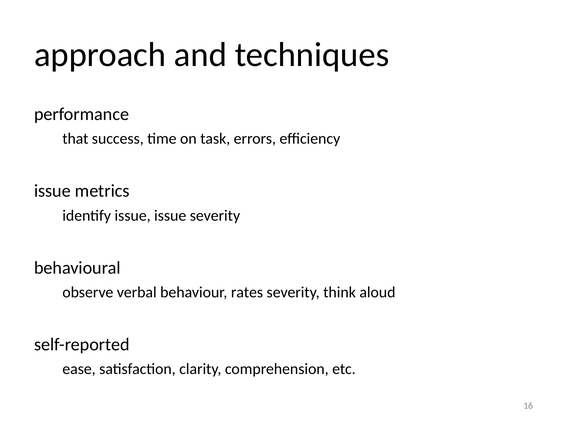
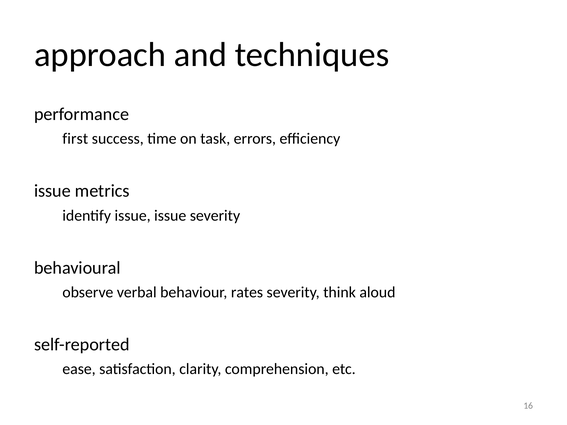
that: that -> first (75, 139)
